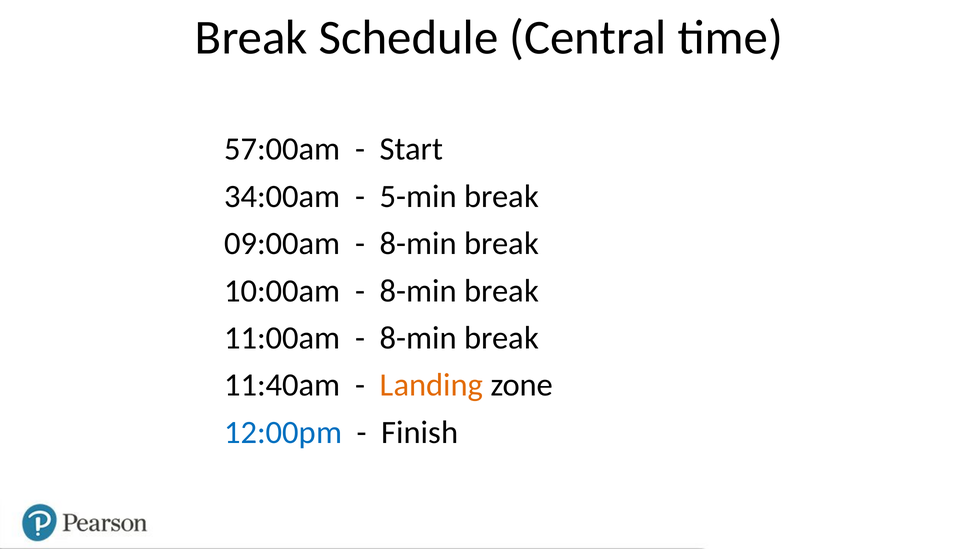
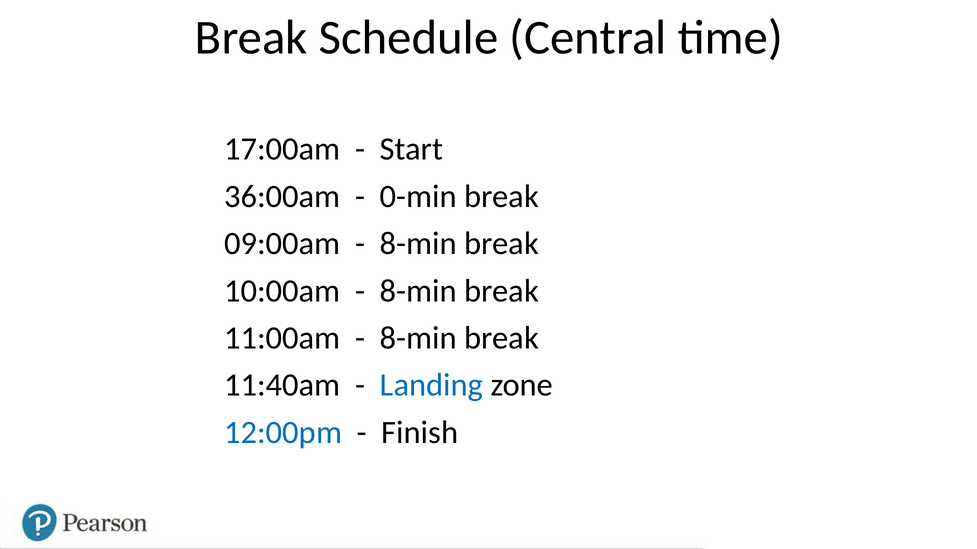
57:00am: 57:00am -> 17:00am (282, 149)
34:00am: 34:00am -> 36:00am (282, 197)
5-min: 5-min -> 0-min (418, 197)
Landing colour: orange -> blue (432, 386)
